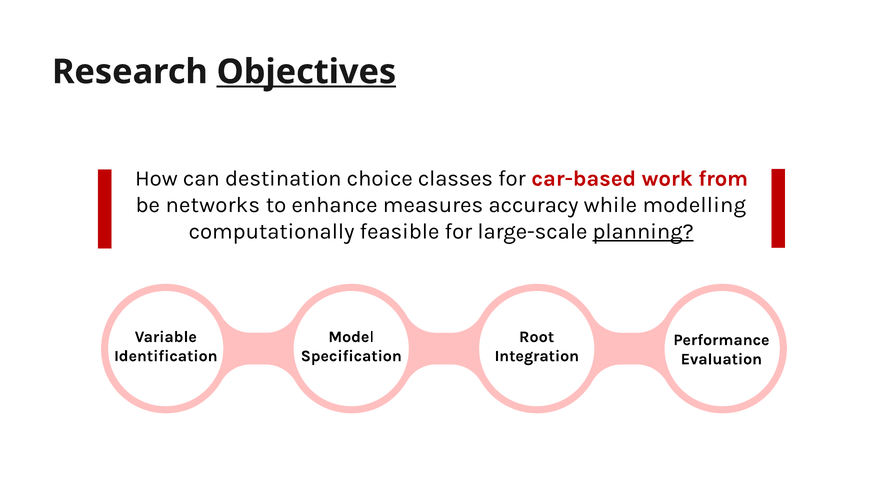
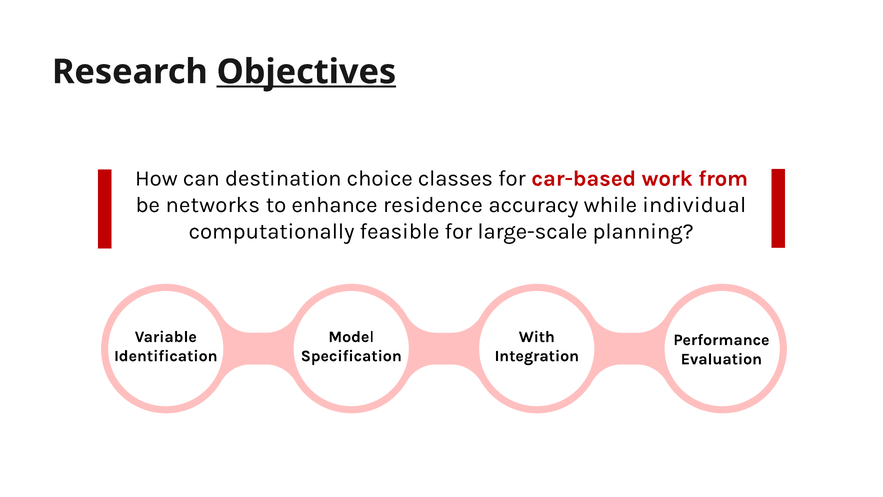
measures: measures -> residence (433, 205)
modelling: modelling -> individual (694, 205)
planning underline: present -> none (643, 231)
Root: Root -> With (537, 337)
